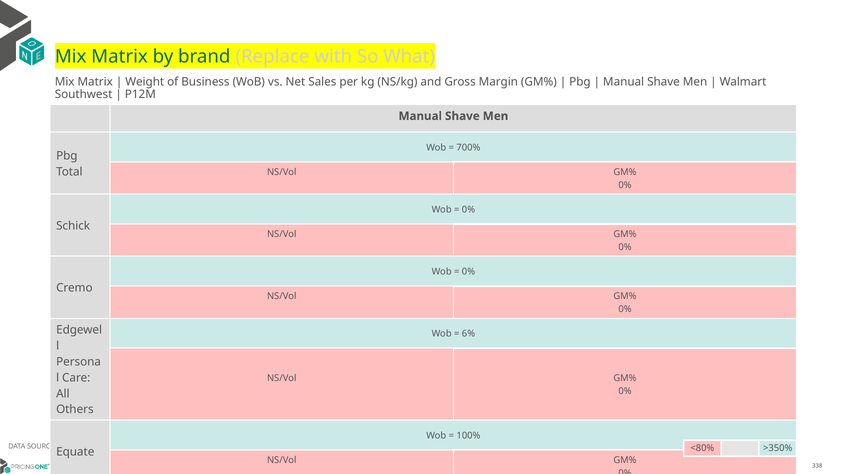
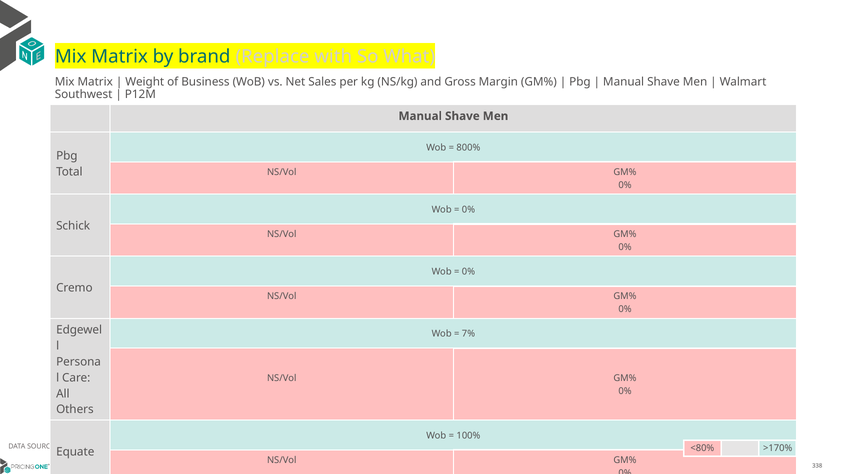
700%: 700% -> 800% (468, 148)
6%: 6% -> 7% (468, 334)
>350%: >350% -> >170% (778, 449)
